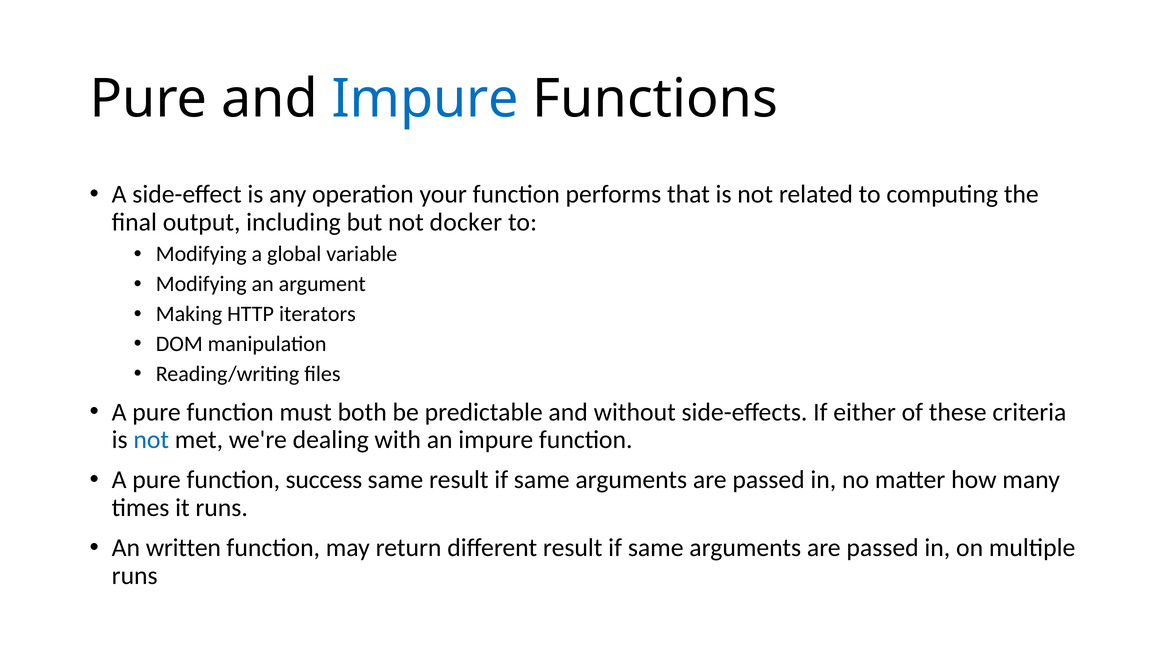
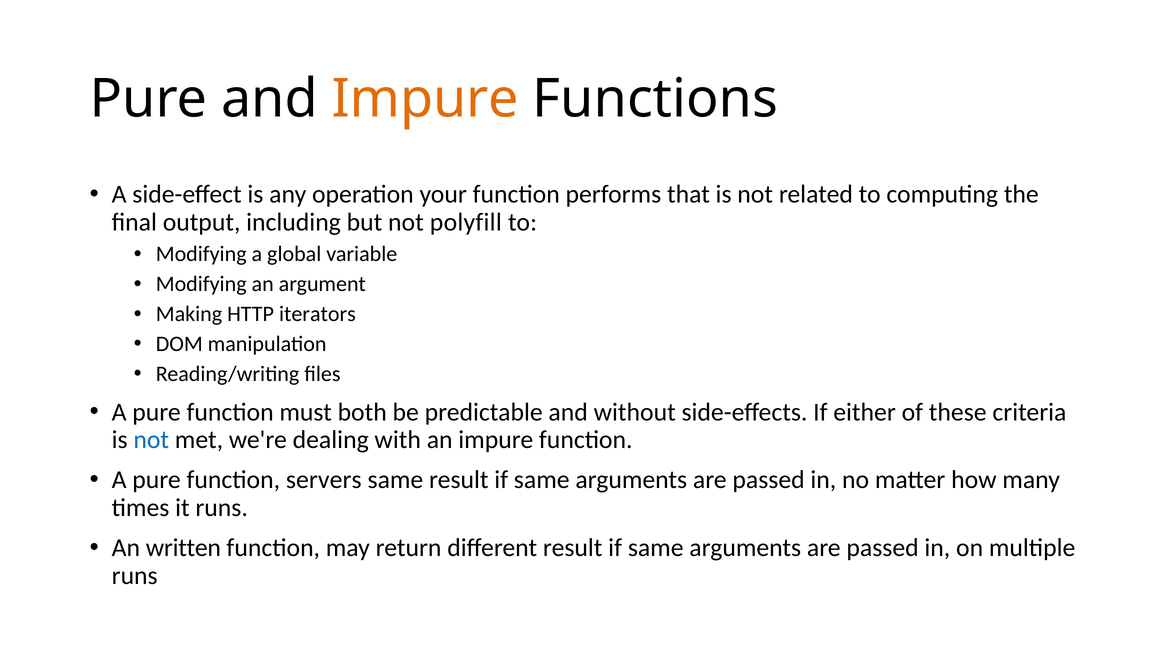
Impure colour: blue -> orange (425, 99)
docker: docker -> polyfill (466, 222)
success: success -> servers (324, 480)
